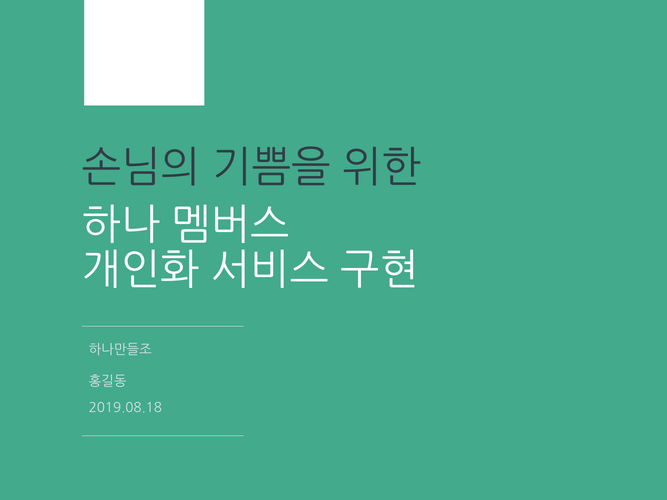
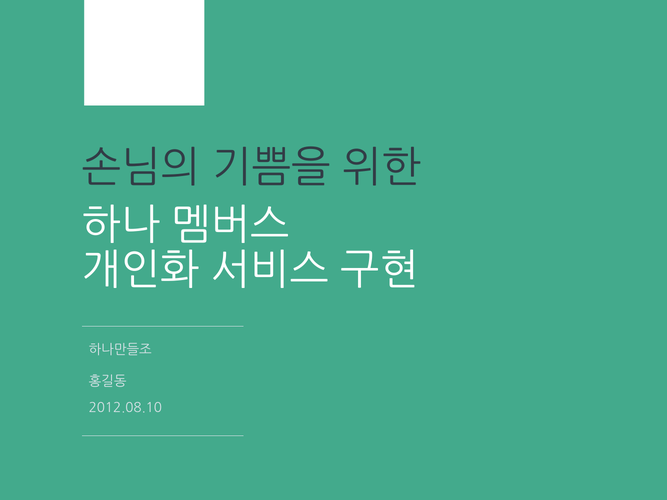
2019.08.18: 2019.08.18 -> 2012.08.10 (125, 408)
